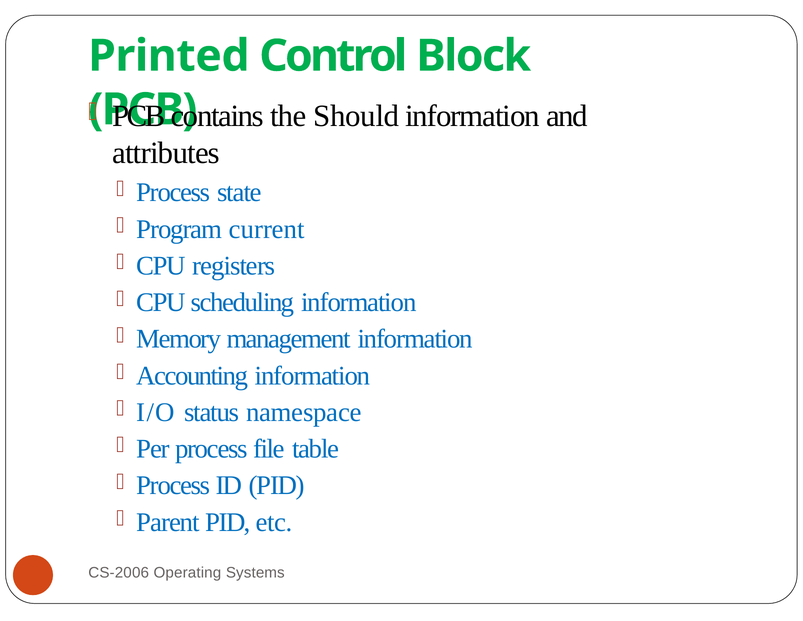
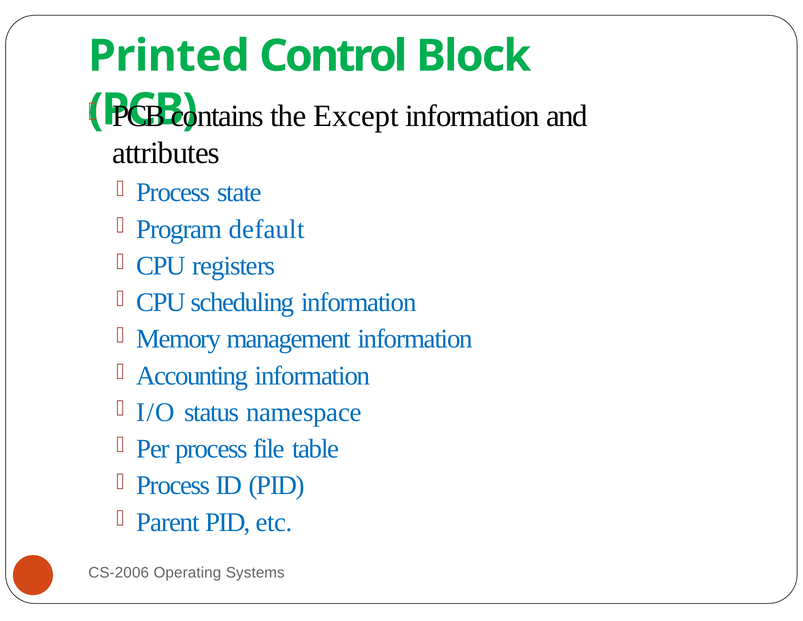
Should: Should -> Except (356, 116)
current: current -> default (267, 229)
